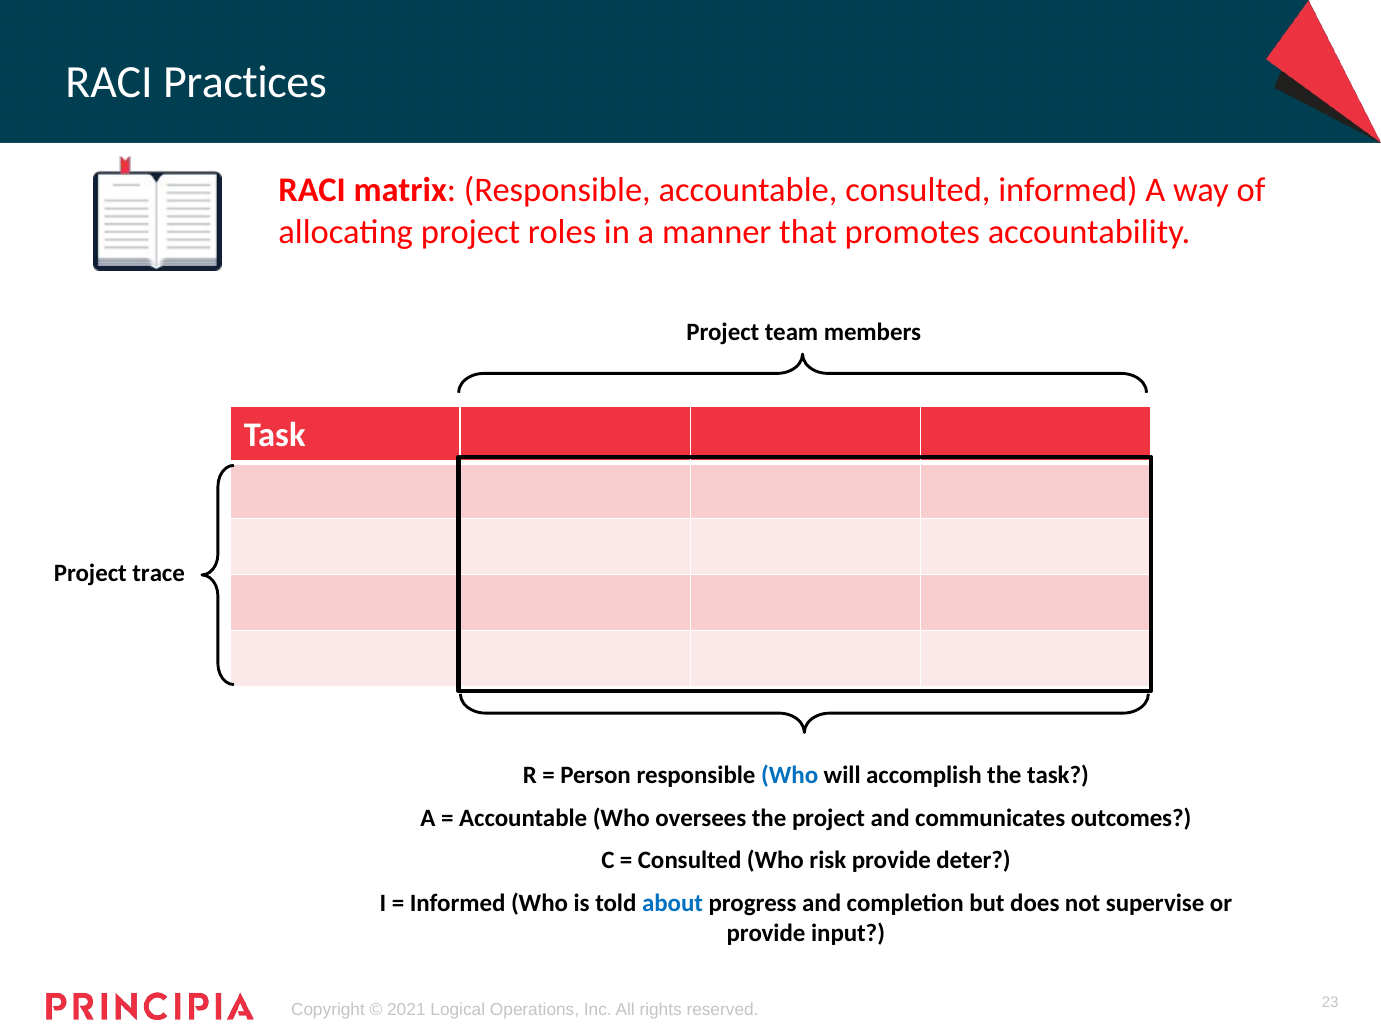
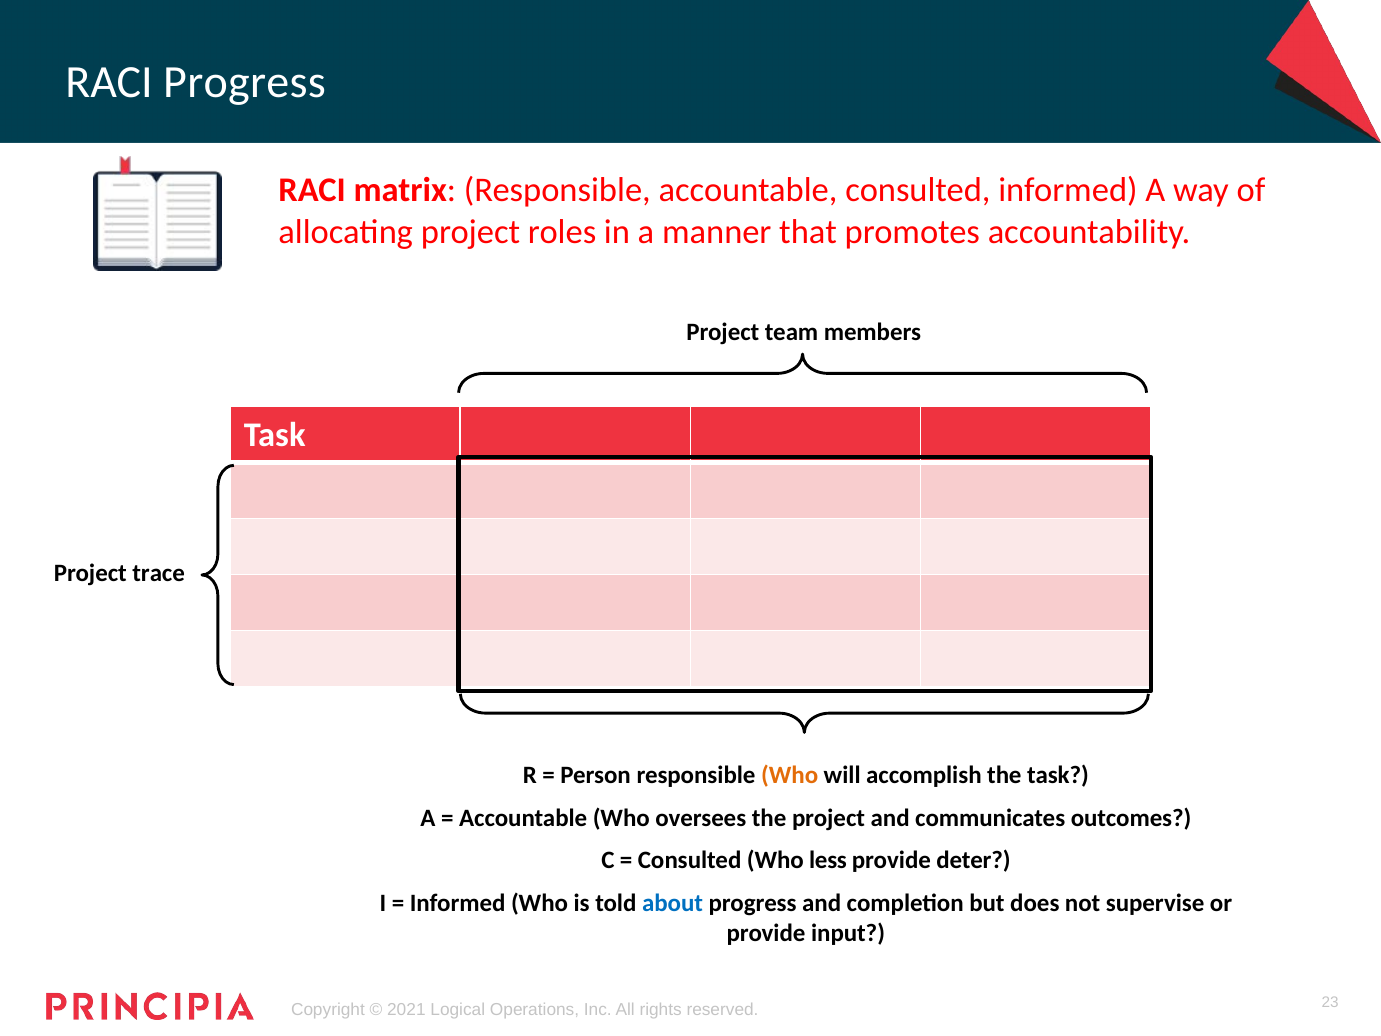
RACI Practices: Practices -> Progress (245, 82)
Who colour: blue -> orange (790, 776)
risk: risk -> less (828, 860)
